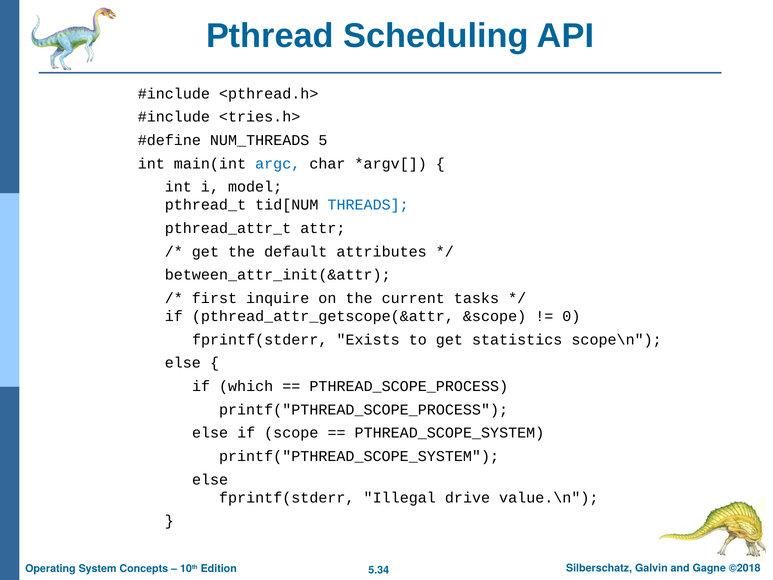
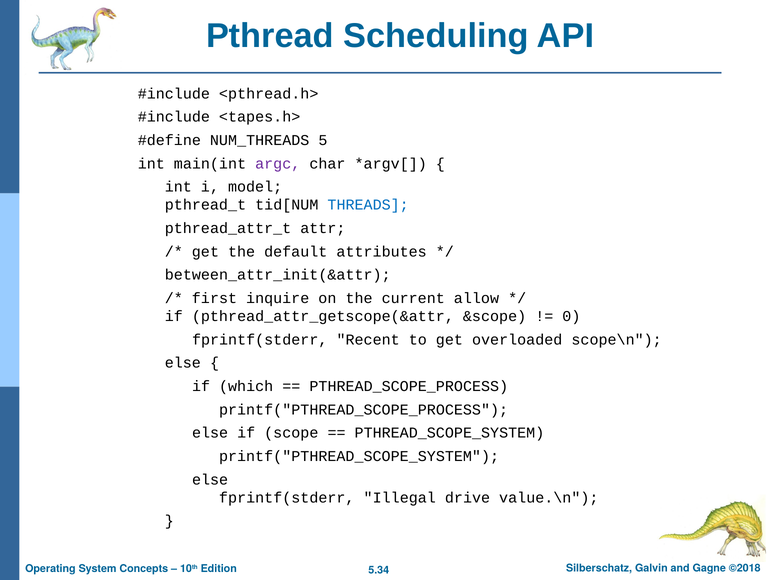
<tries.h>: <tries.h> -> <tapes.h> (260, 117)
argc colour: blue -> purple (278, 164)
tasks: tasks -> allow (476, 298)
Exists: Exists -> Recent (368, 340)
statistics: statistics -> overloaded (517, 340)
